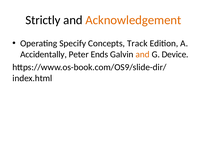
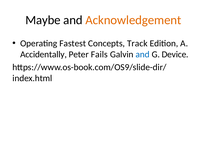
Strictly: Strictly -> Maybe (43, 20)
Specify: Specify -> Fastest (73, 43)
Ends: Ends -> Fails (99, 54)
and colour: orange -> blue (143, 54)
